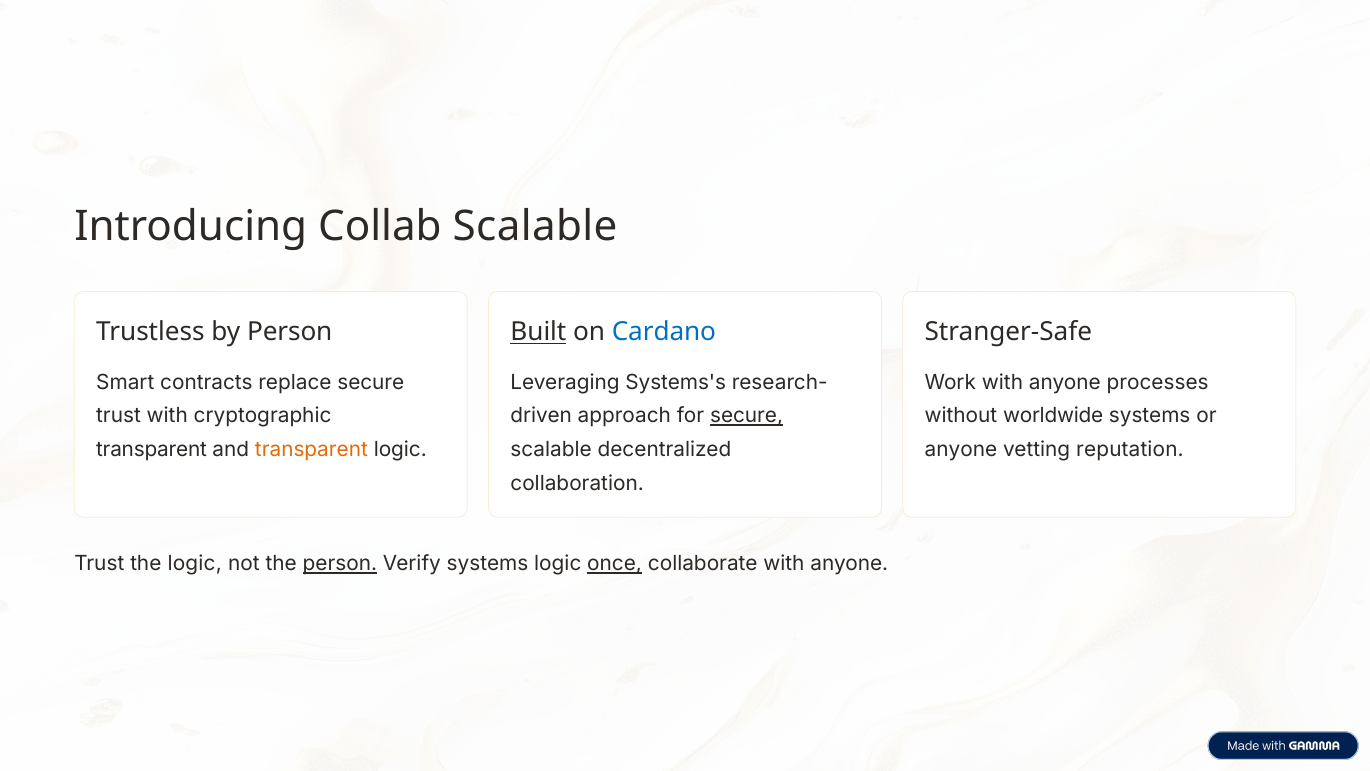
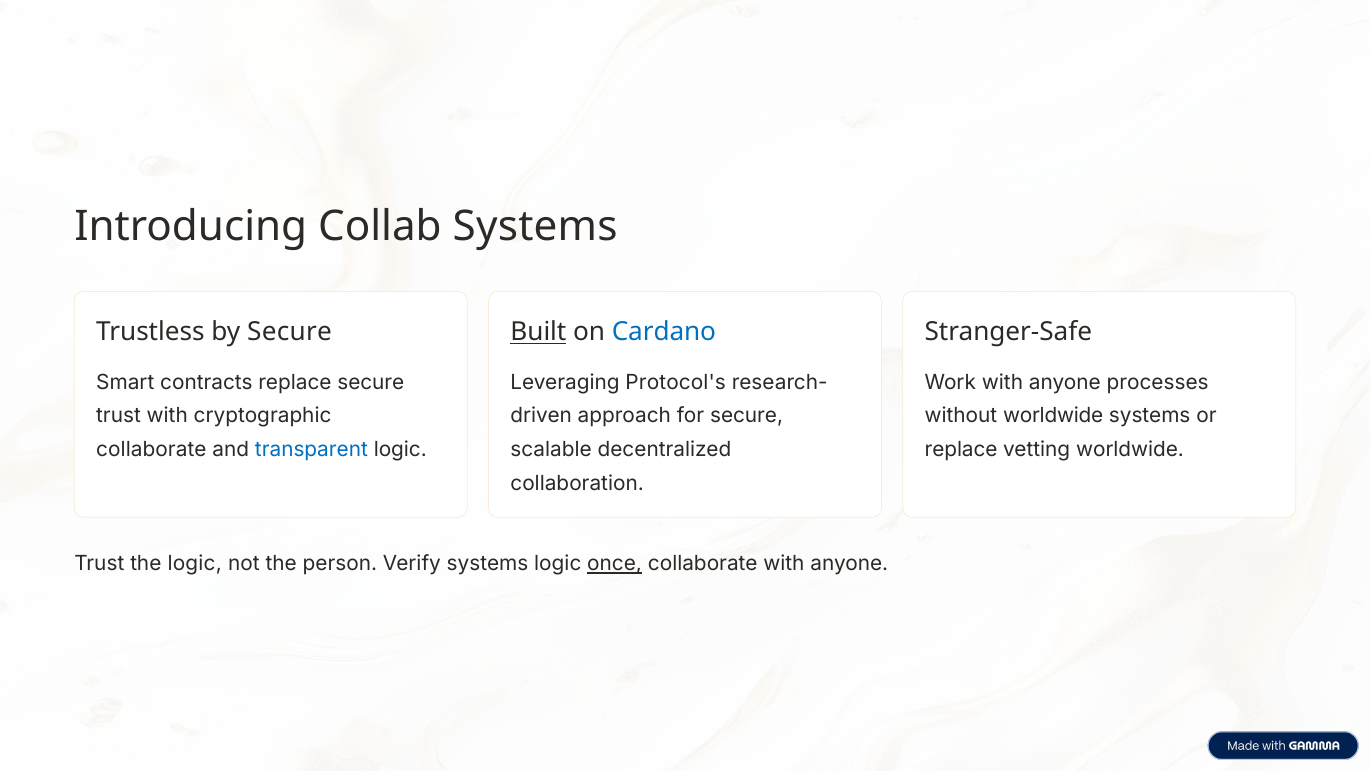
Collab Scalable: Scalable -> Systems (535, 226)
by Person: Person -> Secure (290, 332)
Systems's: Systems's -> Protocol's (676, 382)
secure underline: present -> none (747, 416)
transparent: transparent -> collaborate (151, 450)
transparent colour: orange -> blue (311, 450)
anyone: anyone -> replace (961, 450)
vetting reputation: reputation -> worldwide (1130, 450)
person underline: present -> none (340, 564)
